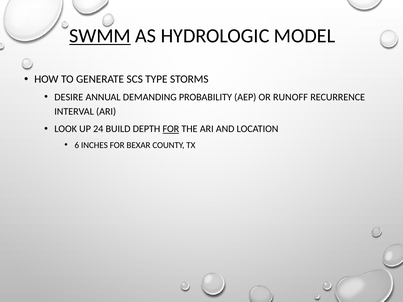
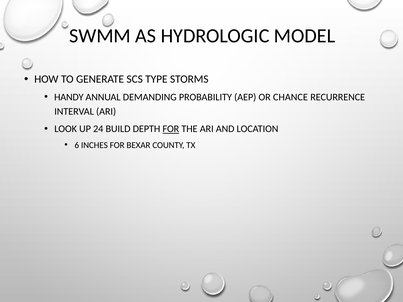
SWMM underline: present -> none (100, 36)
DESIRE: DESIRE -> HANDY (69, 97)
RUNOFF: RUNOFF -> CHANCE (290, 97)
